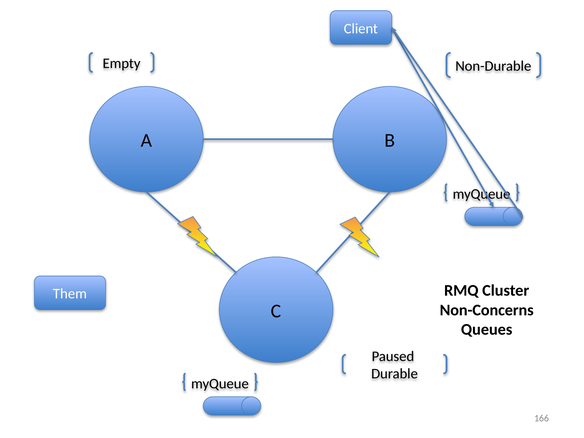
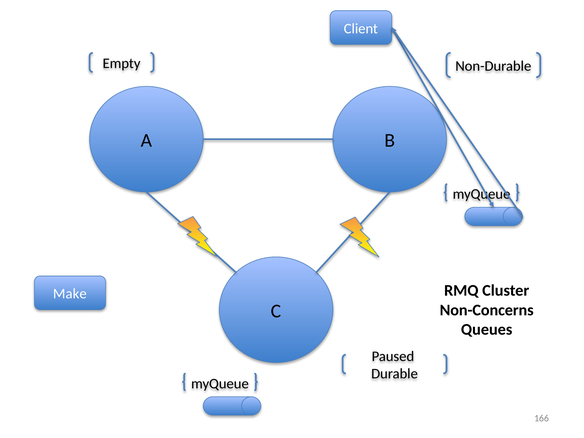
Them: Them -> Make (70, 294)
